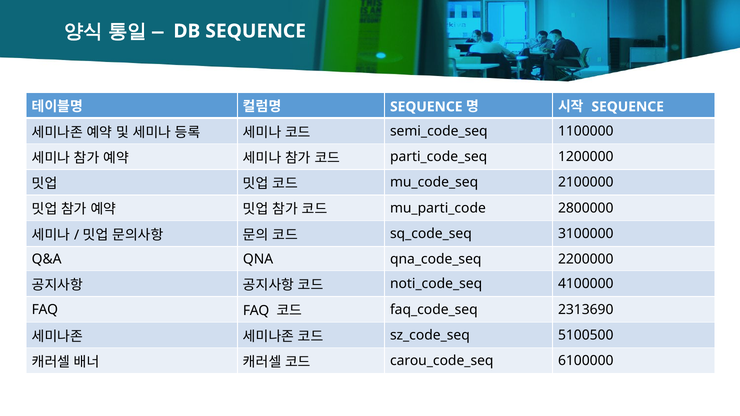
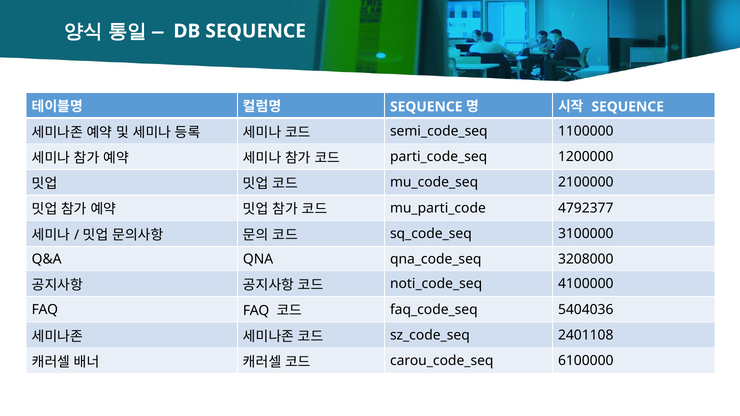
2800000: 2800000 -> 4792377 (586, 208)
2200000: 2200000 -> 3208000 (586, 260)
2313690: 2313690 -> 5404036 (586, 310)
5100500: 5100500 -> 2401108 (586, 335)
